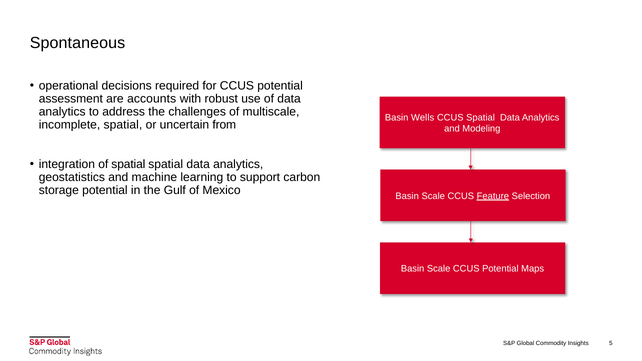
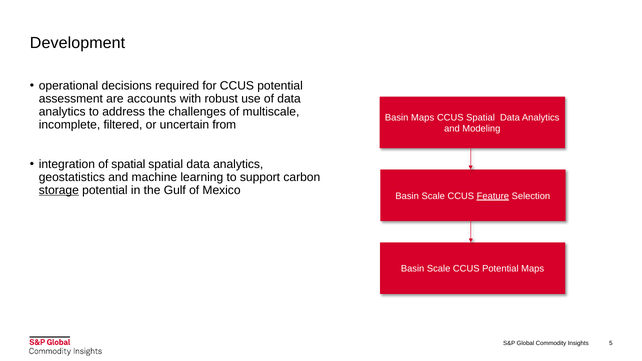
Spontaneous: Spontaneous -> Development (78, 43)
Basin Wells: Wells -> Maps (423, 118)
incomplete spatial: spatial -> filtered (123, 125)
storage underline: none -> present (59, 190)
